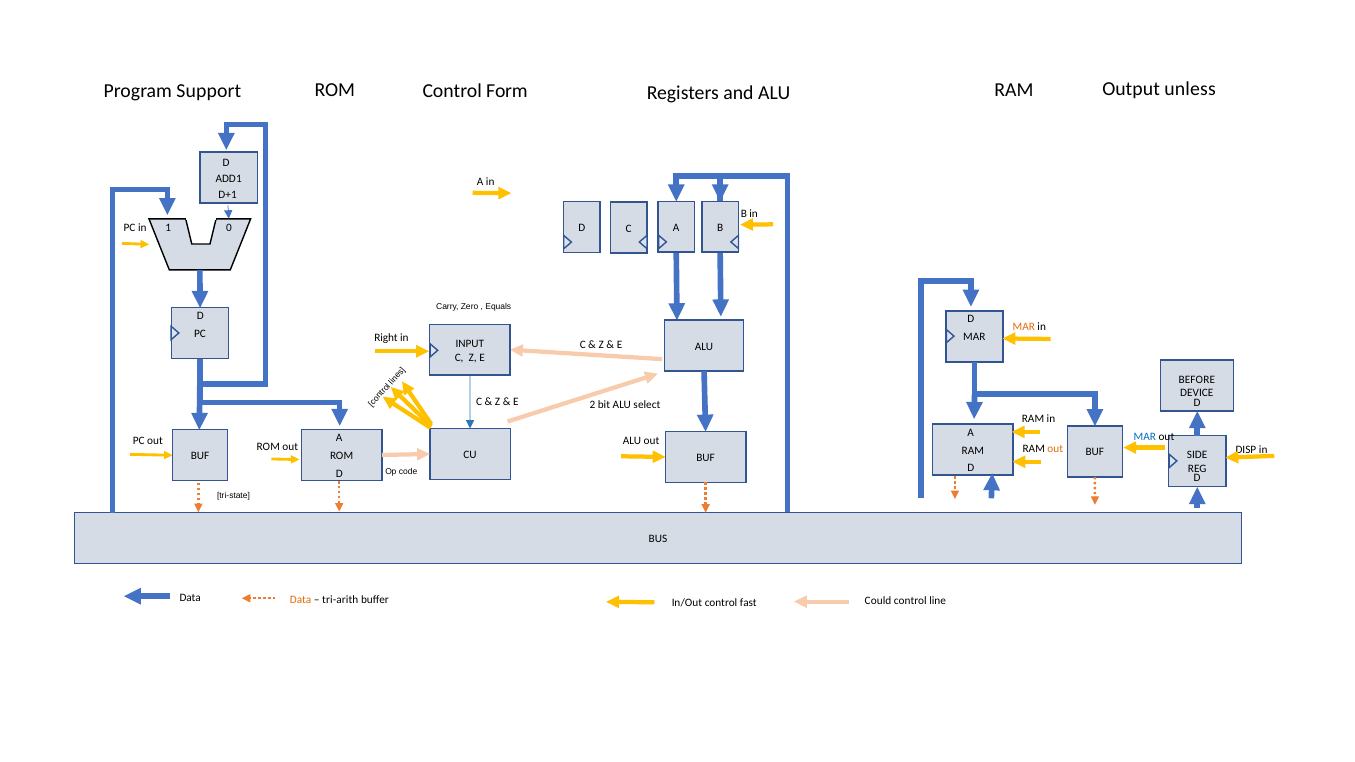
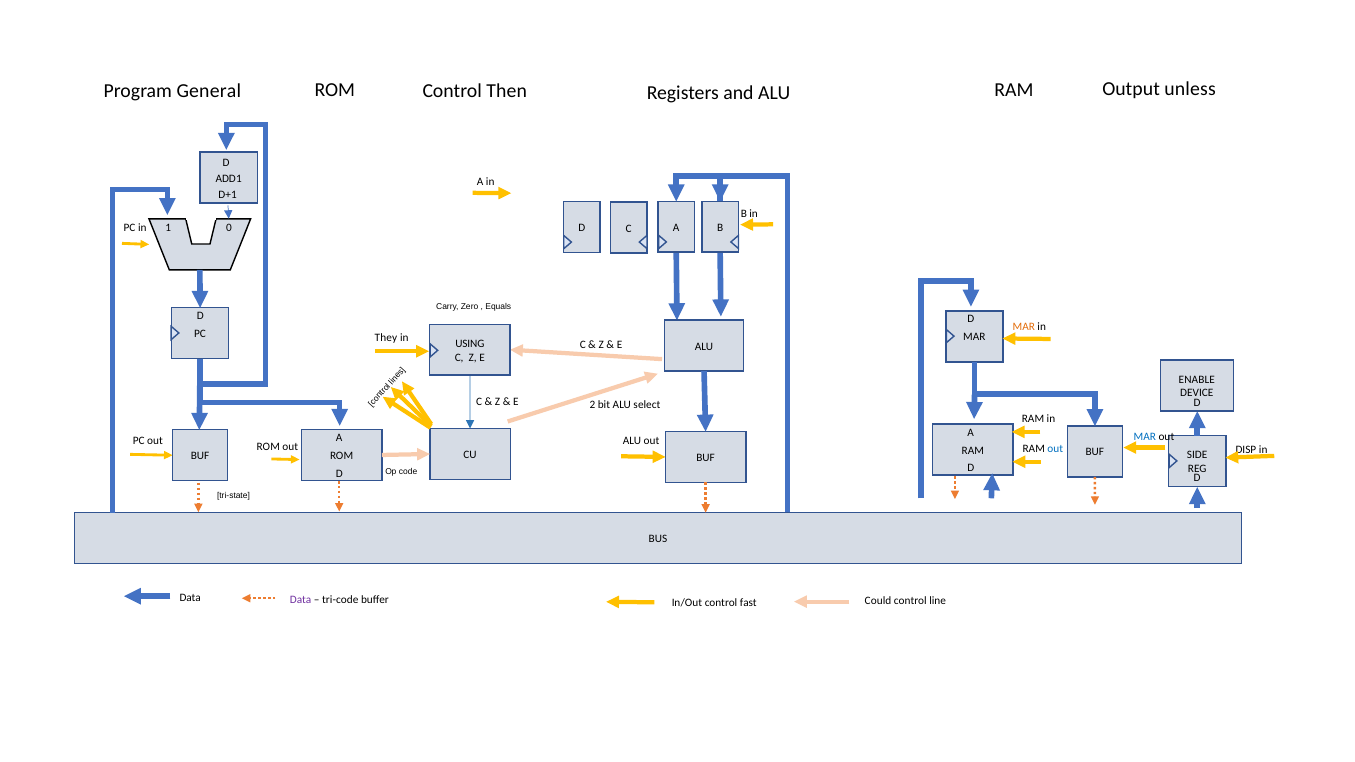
Support: Support -> General (209, 91)
Form: Form -> Then (507, 91)
Right: Right -> They (386, 338)
INPUT: INPUT -> USING (470, 344)
BEFORE: BEFORE -> ENABLE (1197, 380)
out colour: orange -> blue (1055, 449)
Data colour: orange -> purple (301, 600)
tri-arith: tri-arith -> tri-code (340, 600)
